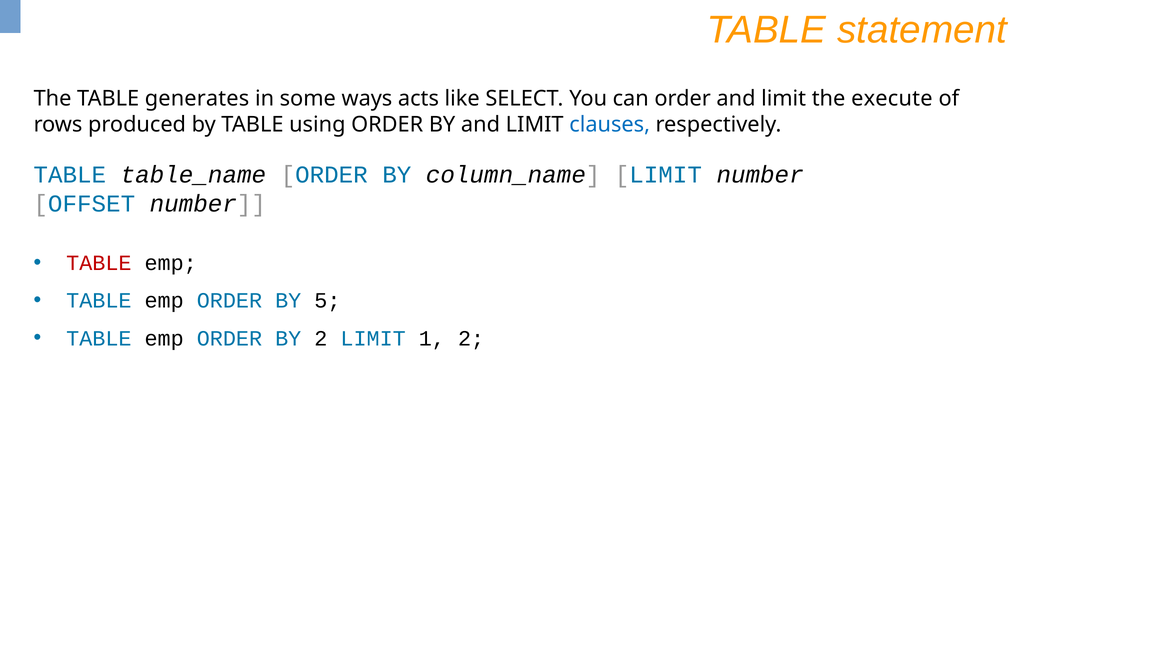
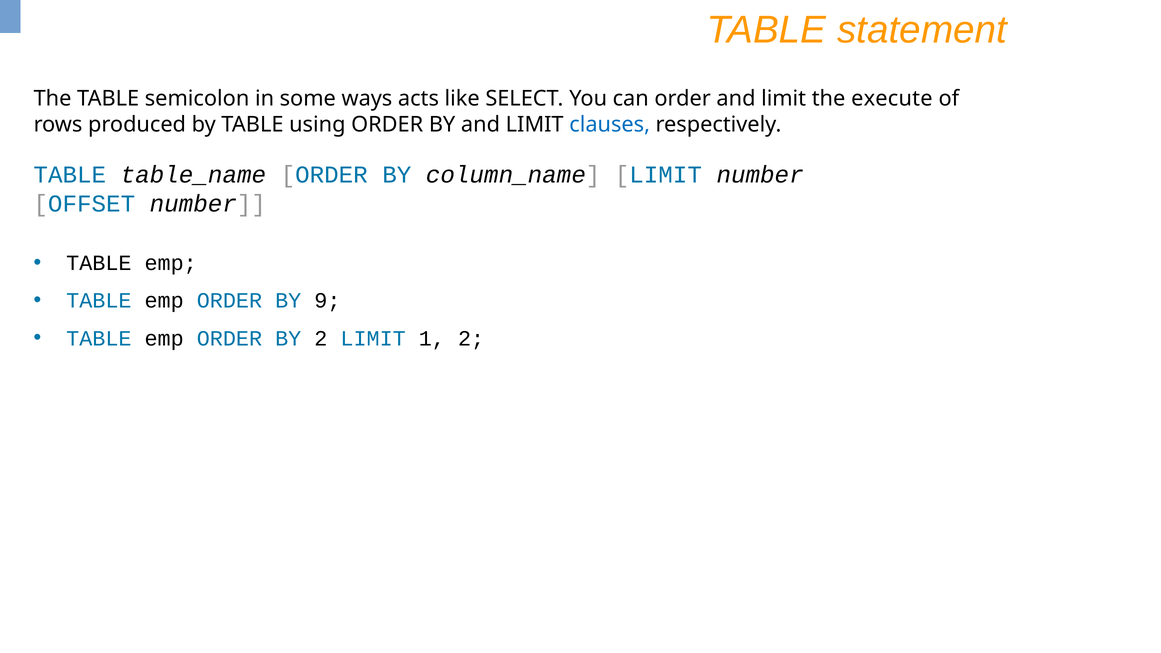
generates: generates -> semicolon (197, 99)
TABLE colour: red -> black (99, 263)
5: 5 -> 9 (327, 301)
